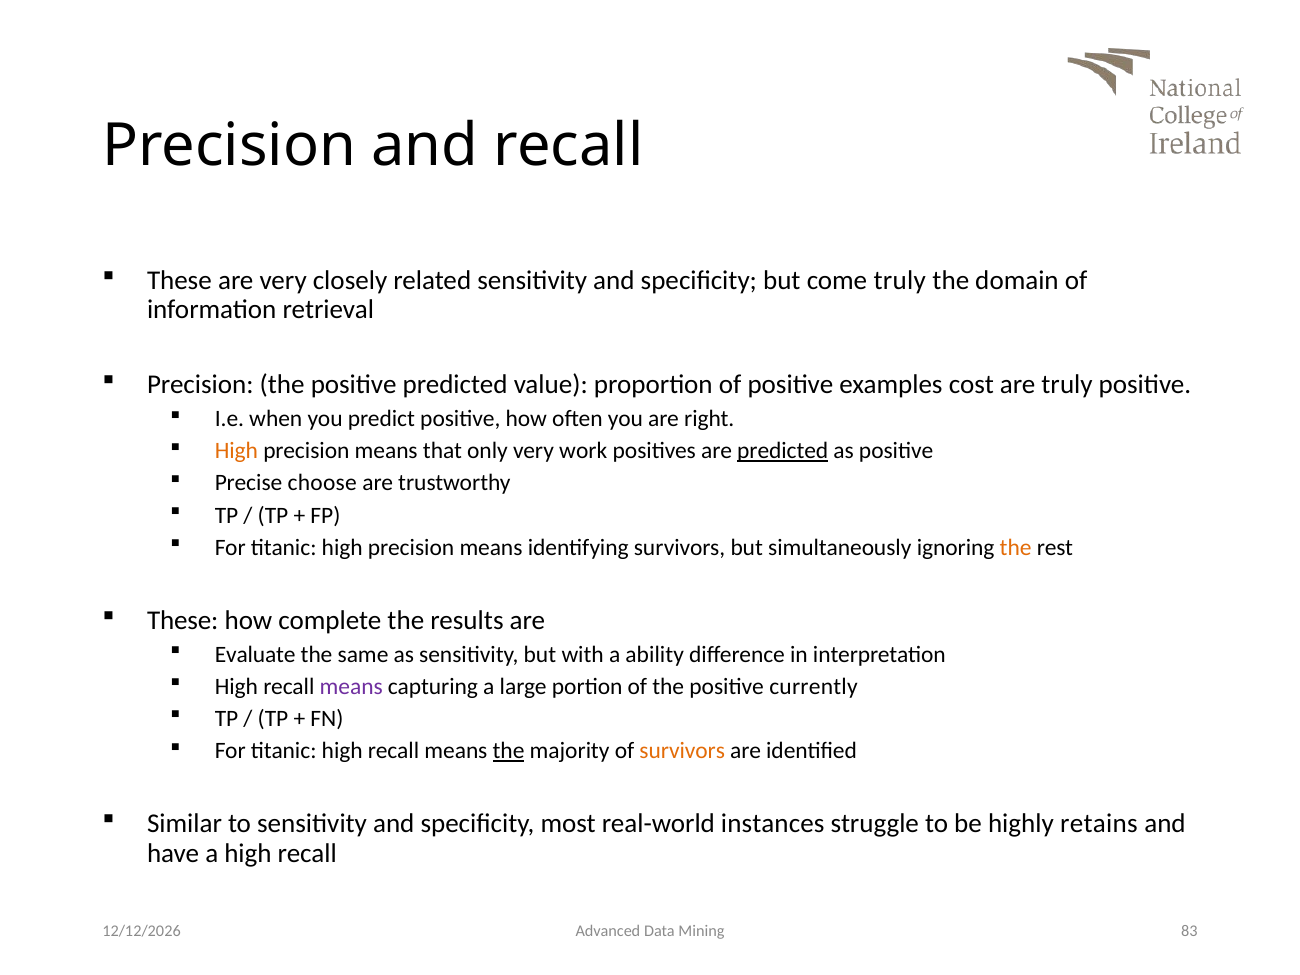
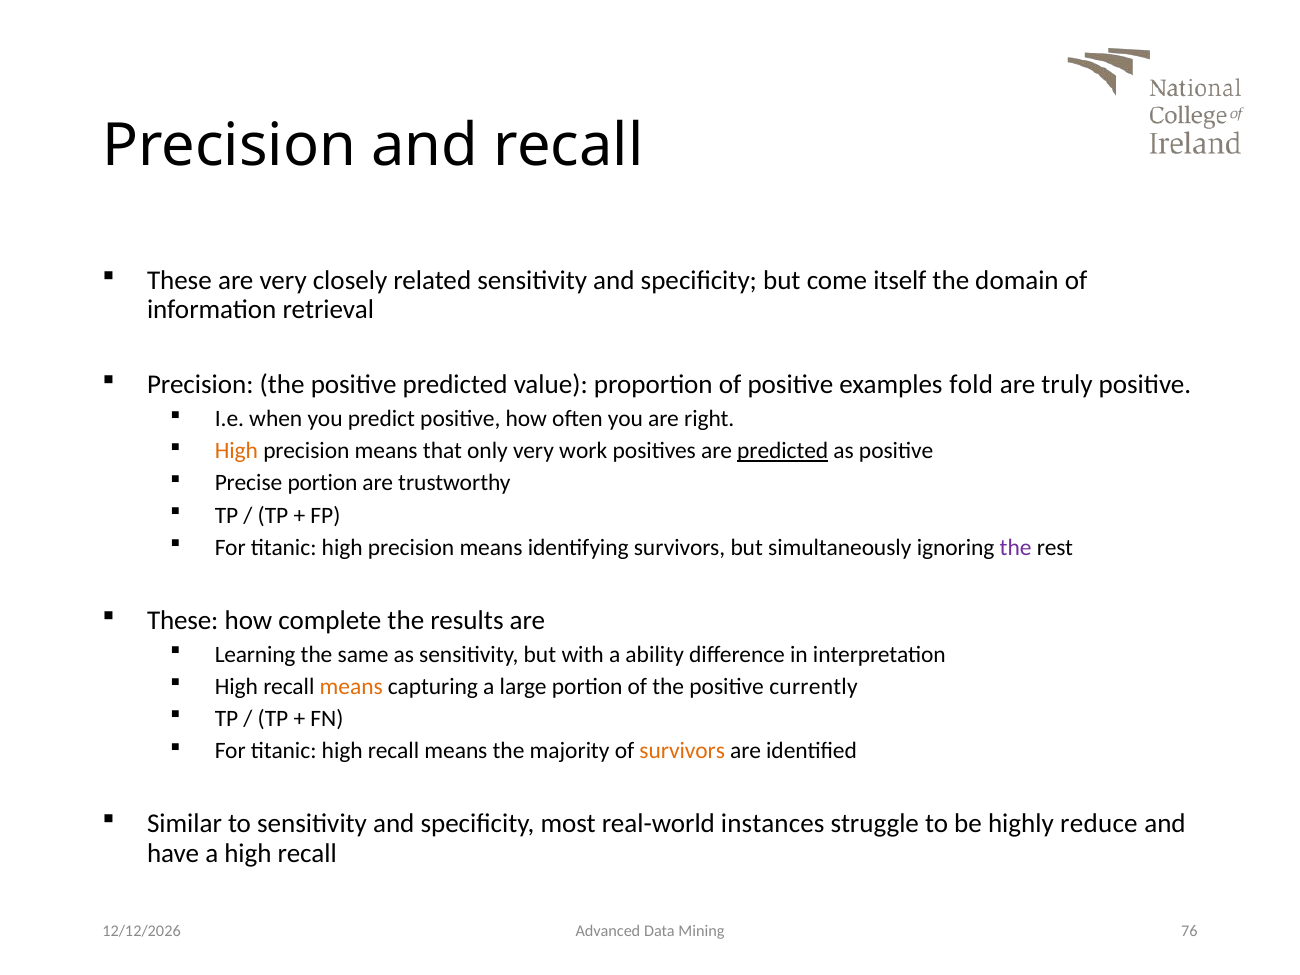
come truly: truly -> itself (900, 280)
cost: cost -> fold (971, 385)
Precise choose: choose -> portion (322, 483)
the colour: orange -> purple (1016, 547)
Evaluate: Evaluate -> Learning (255, 654)
means colour: purple -> orange (351, 687)
the underline: present -> none (509, 751)
retains: retains -> reduce (1099, 824)
83: 83 -> 76 (1189, 931)
